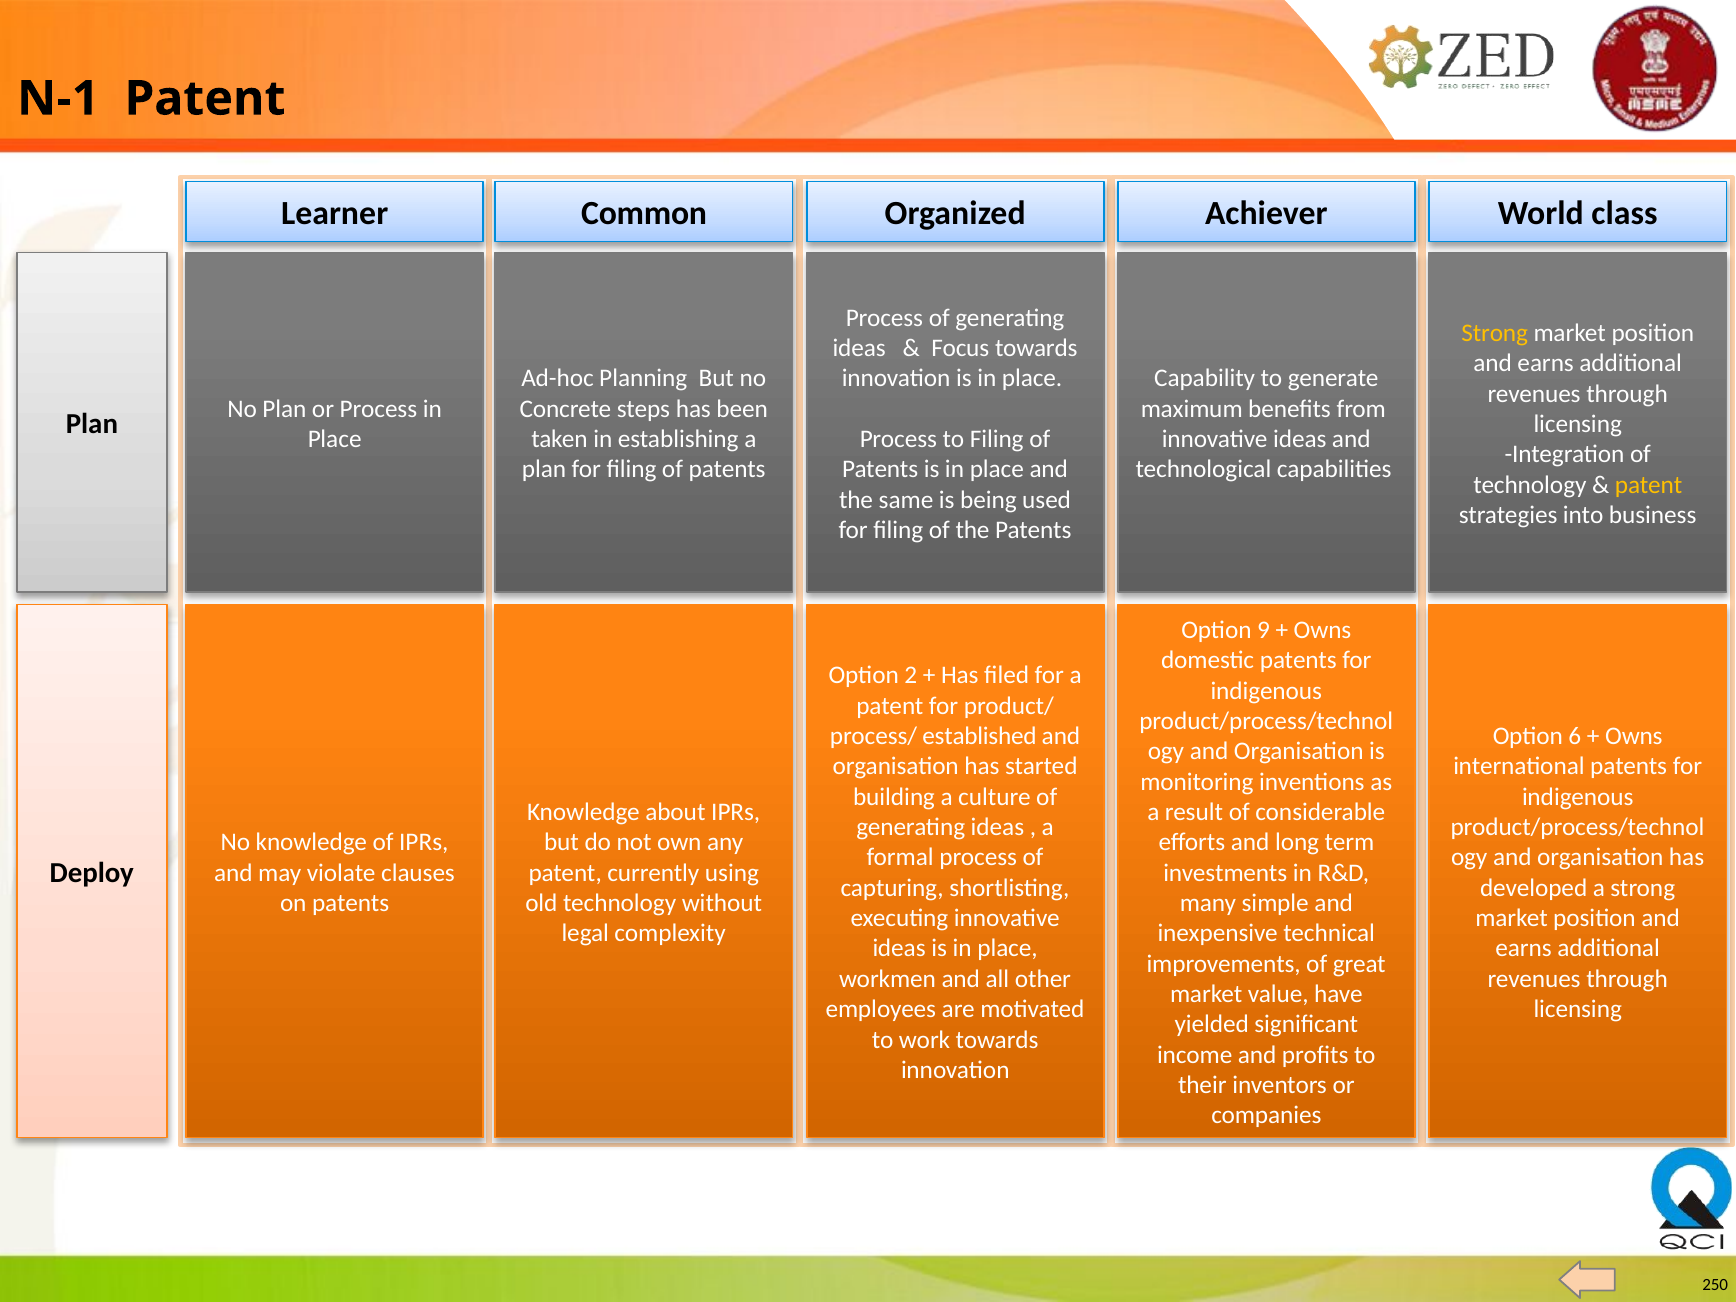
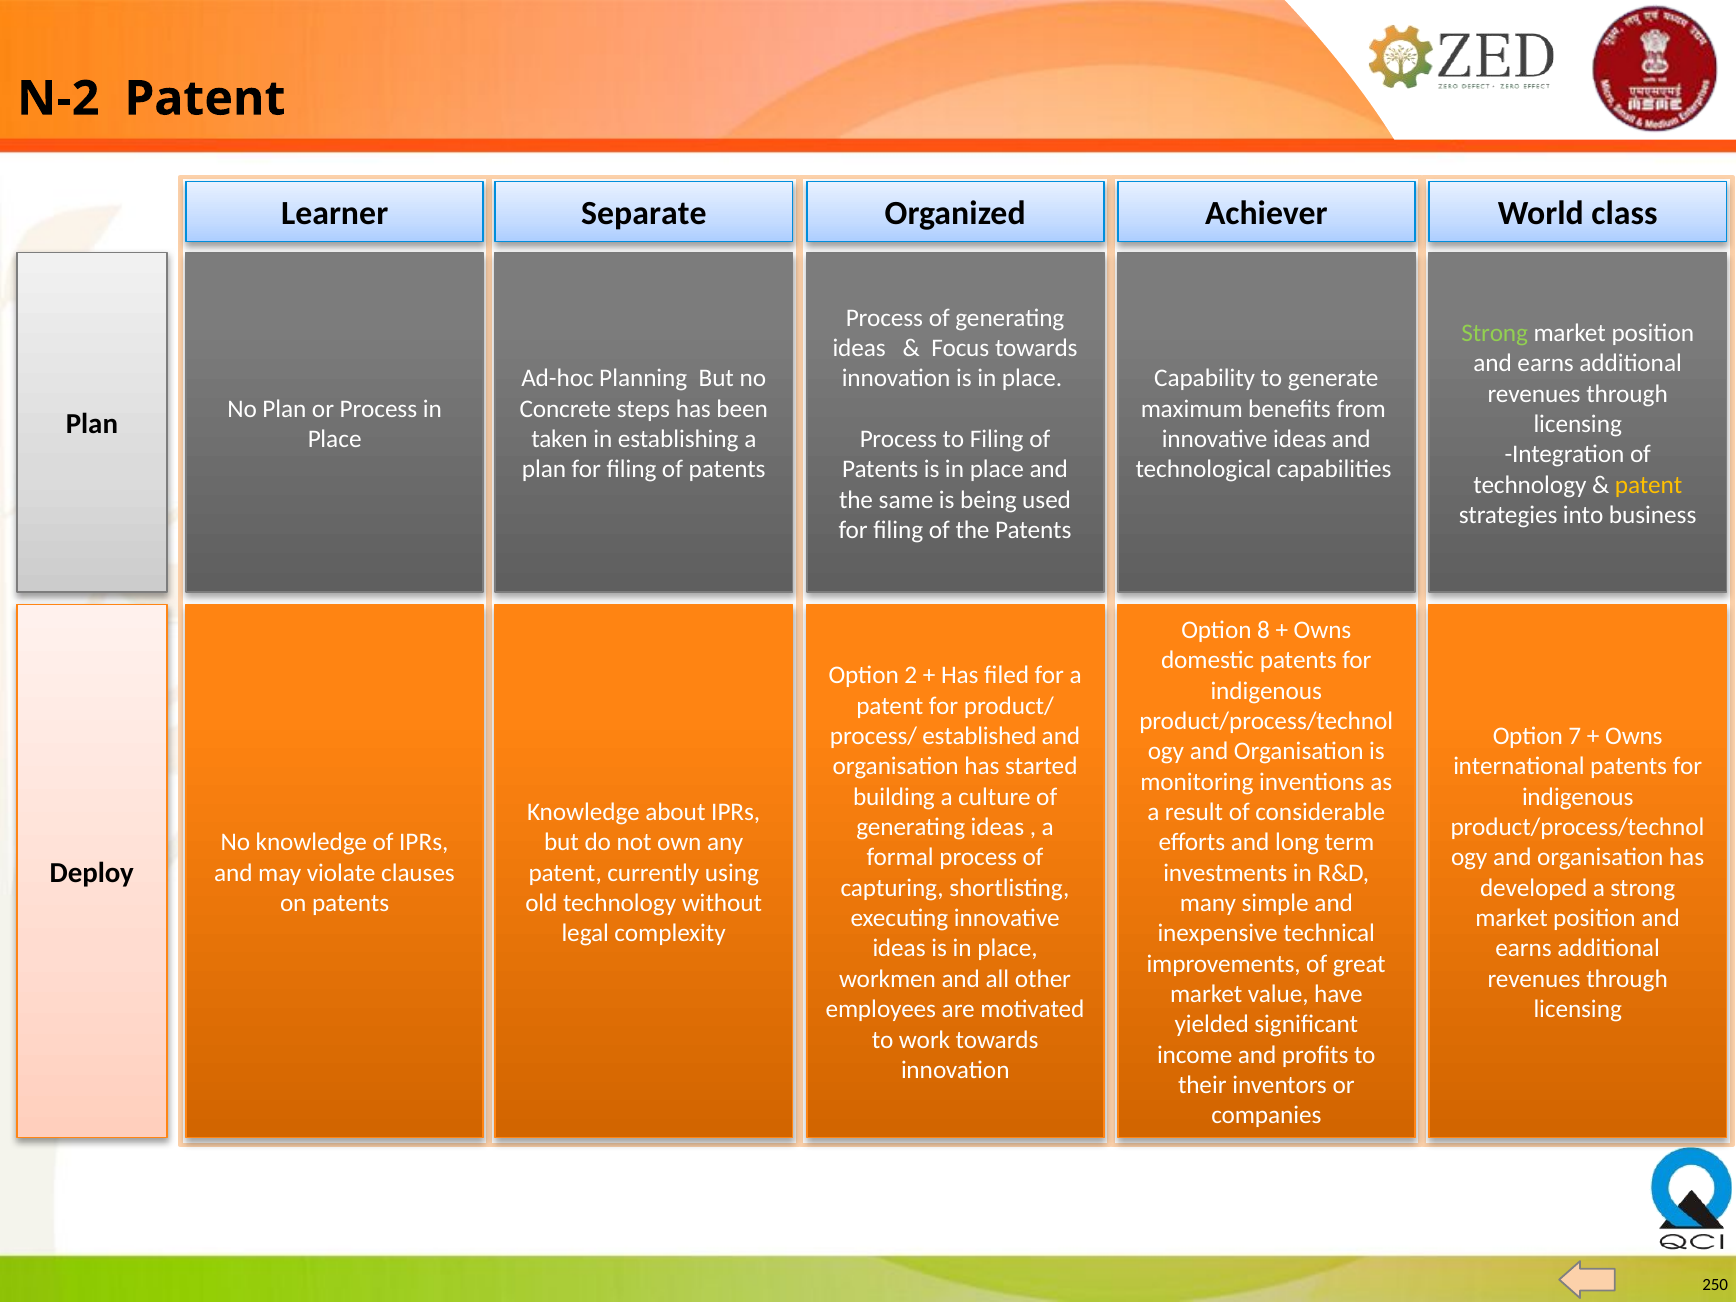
N-1: N-1 -> N-2 (58, 99)
Common: Common -> Separate (644, 214)
Strong colour: yellow -> light green (1495, 333)
9: 9 -> 8 (1263, 630)
6: 6 -> 7 (1575, 736)
